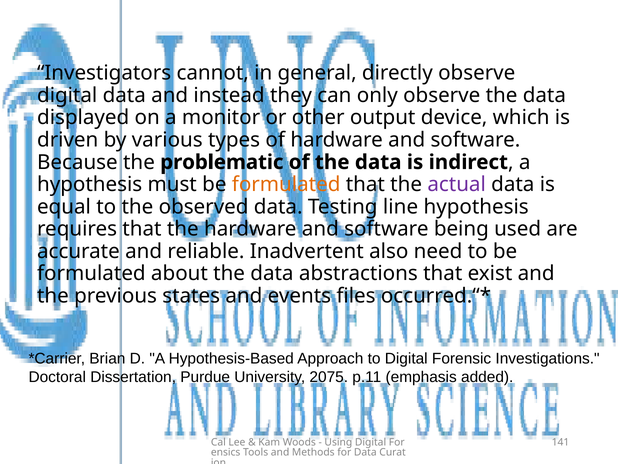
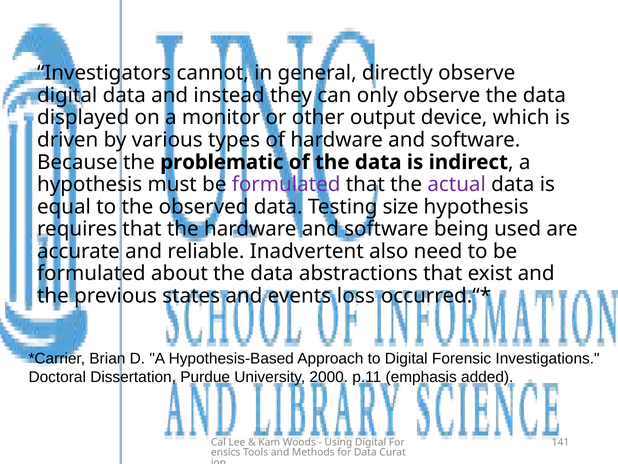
formulated colour: orange -> purple (286, 184)
line: line -> size (401, 207)
files: files -> loss (356, 295)
2075: 2075 -> 2000 (329, 377)
